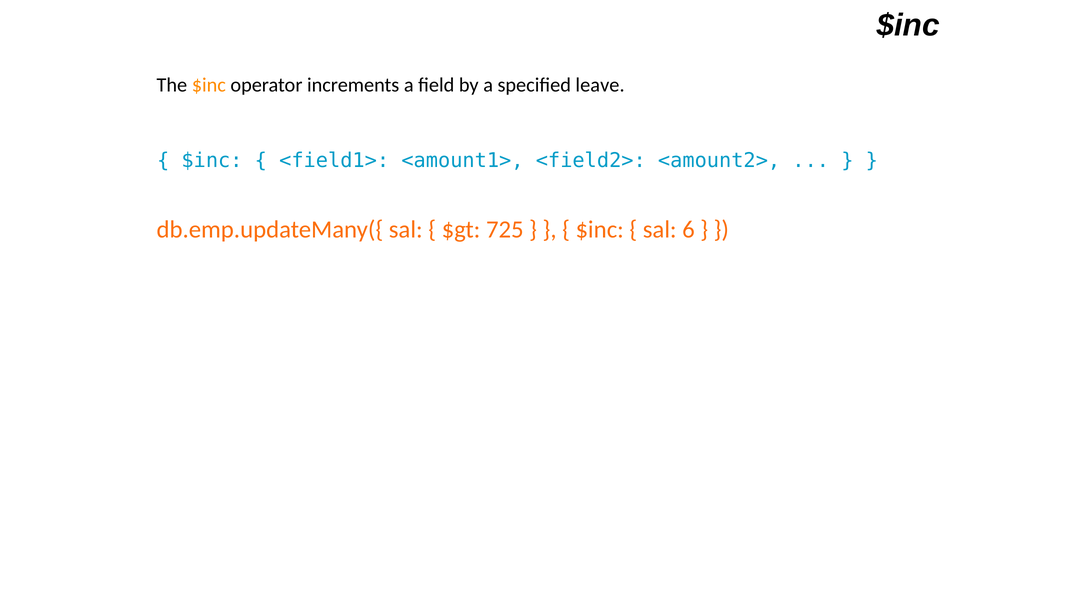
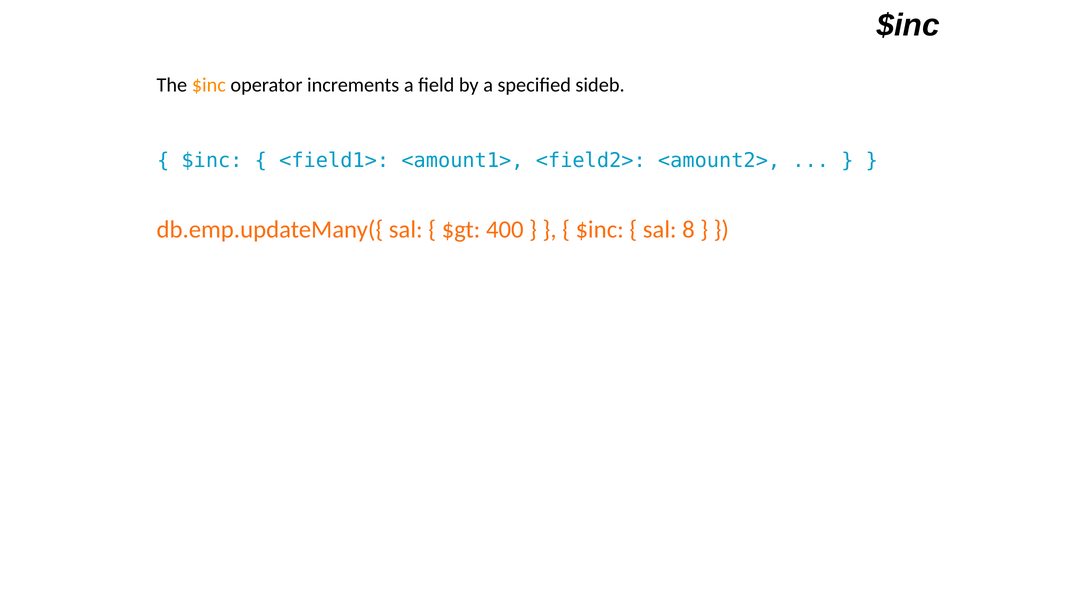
leave: leave -> sideb (600, 85)
725: 725 -> 400 (505, 230)
6: 6 -> 8 (689, 230)
